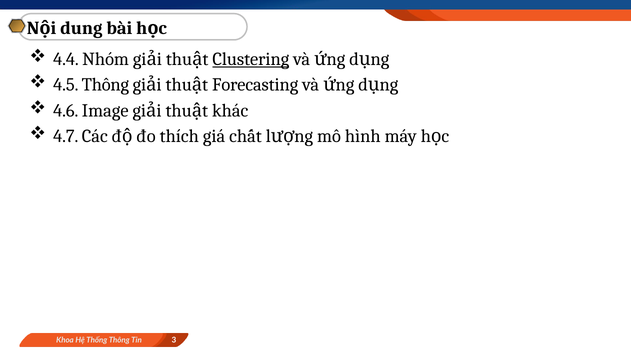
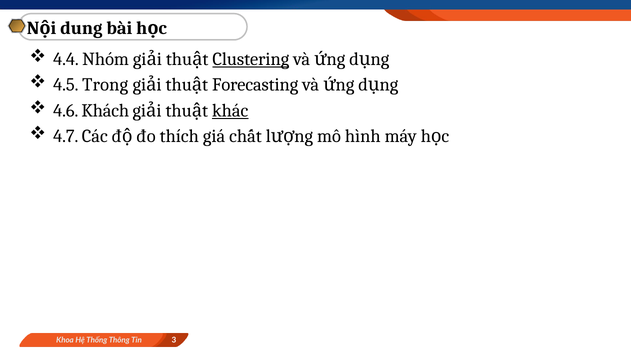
4.5 Thông: Thông -> Trong (105, 85)
Image: Image -> Khách (105, 111)
khác underline: none -> present (230, 111)
